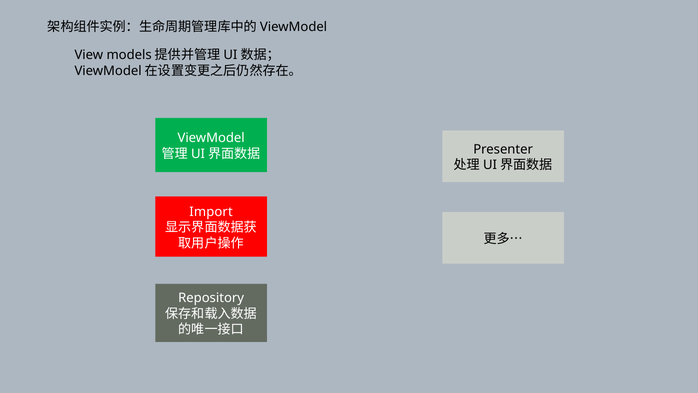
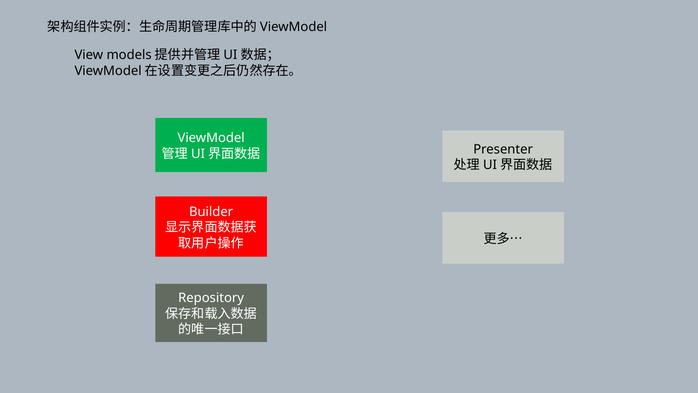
Import: Import -> Builder (211, 212)
